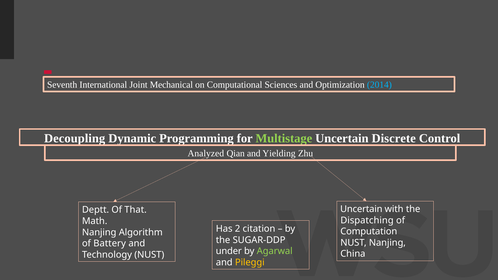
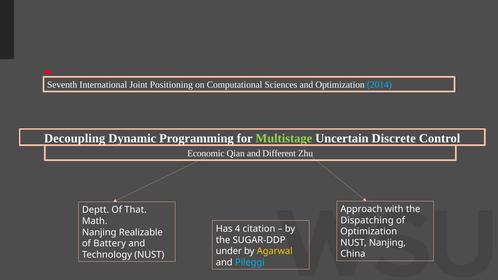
Mechanical: Mechanical -> Positioning (171, 85)
Analyzed: Analyzed -> Economic (206, 153)
Yielding: Yielding -> Different (279, 153)
Uncertain: Uncertain -> Approach (361, 209)
2: 2 -> 4 (238, 229)
Computation: Computation -> Optimization (369, 232)
Algorithm: Algorithm -> Realizable (141, 232)
Agarwal colour: light green -> yellow (275, 251)
Pileggi colour: yellow -> light blue (250, 262)
